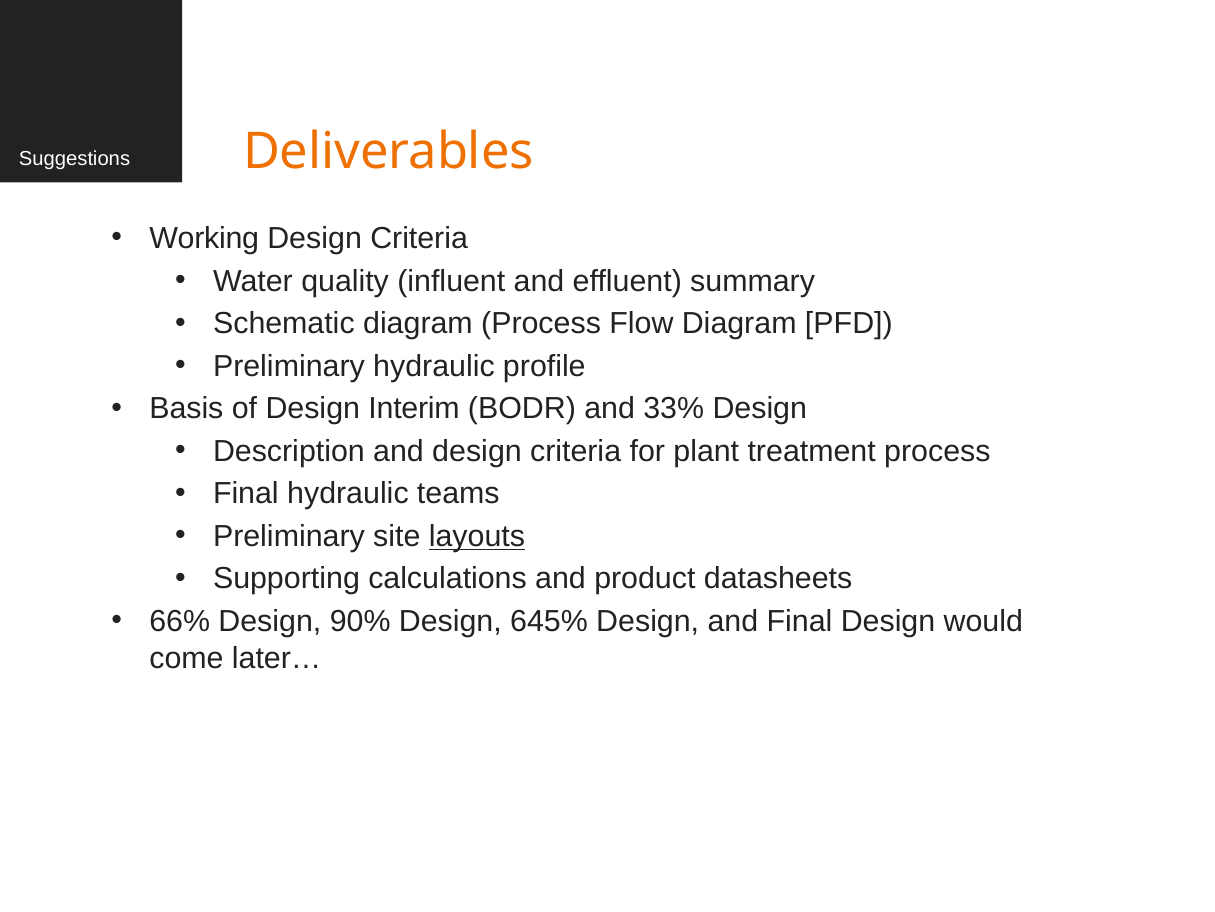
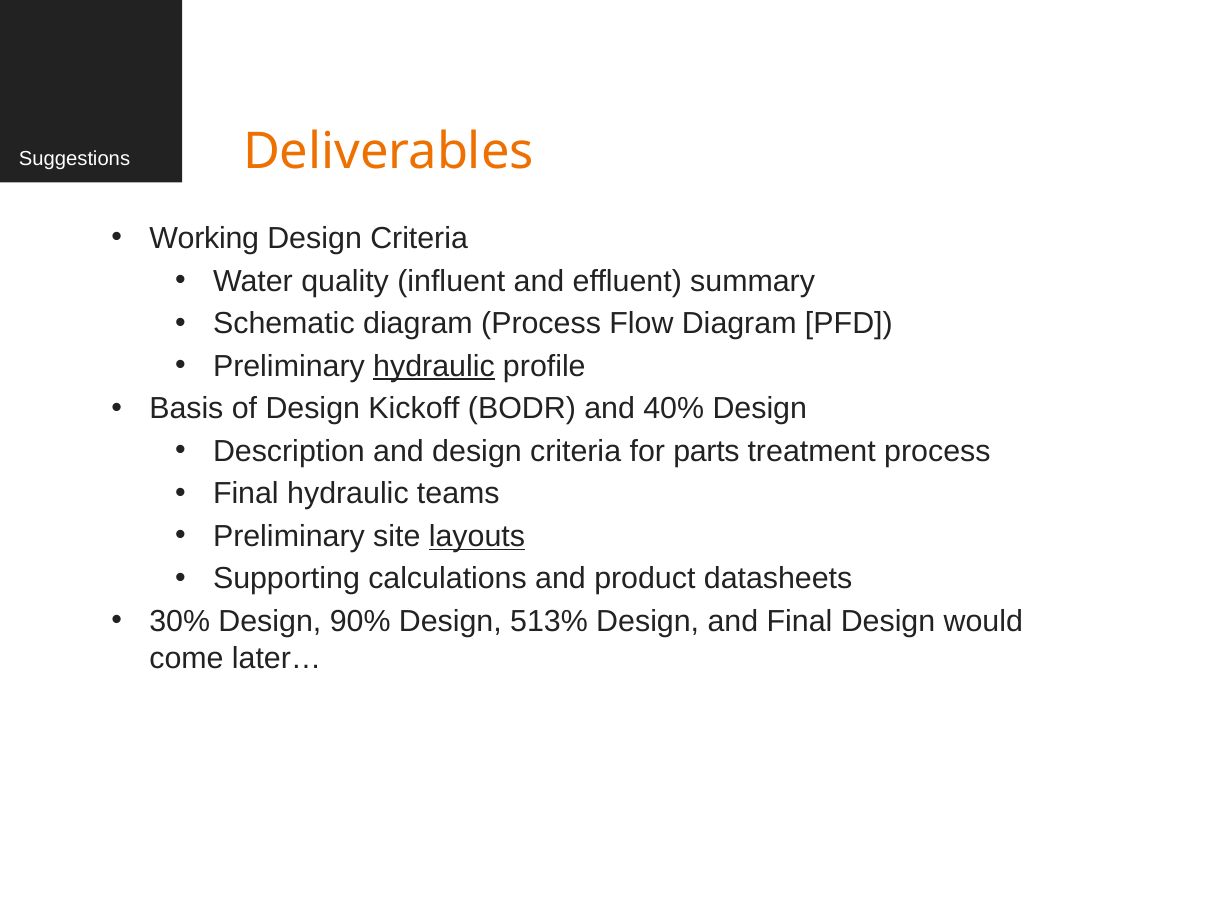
hydraulic underline: none -> present (434, 366)
Interim: Interim -> Kickoff (414, 408)
33%: 33% -> 40% (674, 408)
plant: plant -> parts (706, 451)
66%: 66% -> 30% (180, 621)
645%: 645% -> 513% (549, 621)
